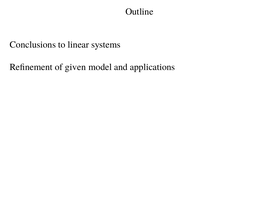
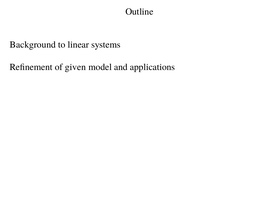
Conclusions: Conclusions -> Background (33, 45)
